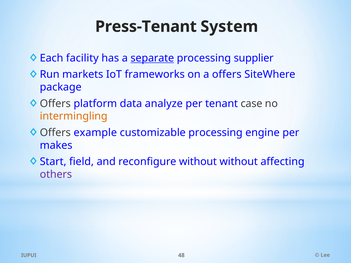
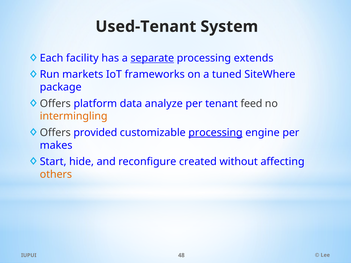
Press-Tenant: Press-Tenant -> Used-Tenant (146, 27)
supplier: supplier -> extends (254, 58)
a offers: offers -> tuned (227, 75)
case: case -> feed (251, 104)
example: example -> provided (95, 133)
processing underline: none -> present (215, 133)
field: field -> hide (82, 162)
reconfigure without: without -> created (198, 162)
others colour: purple -> orange (56, 174)
